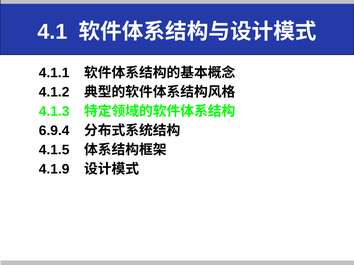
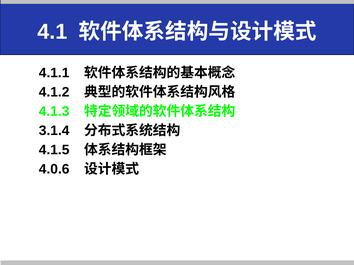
6.9.4: 6.9.4 -> 3.1.4 (54, 131)
4.1.9: 4.1.9 -> 4.0.6 (54, 169)
